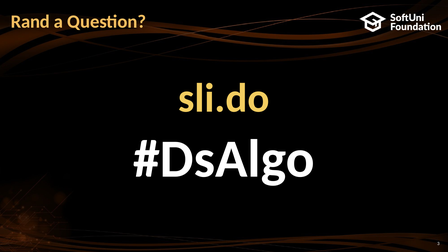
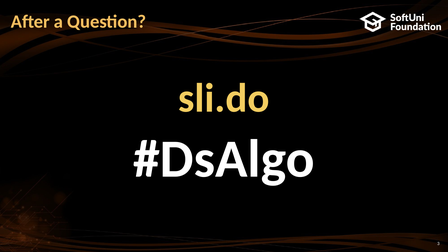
Rand: Rand -> After (30, 22)
